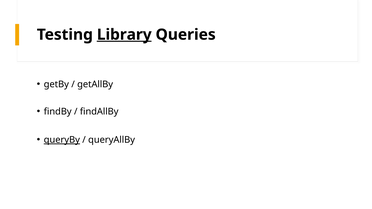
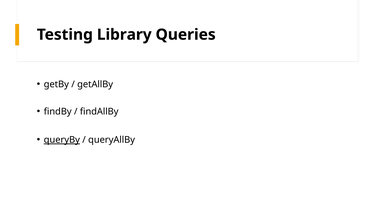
Library underline: present -> none (124, 35)
